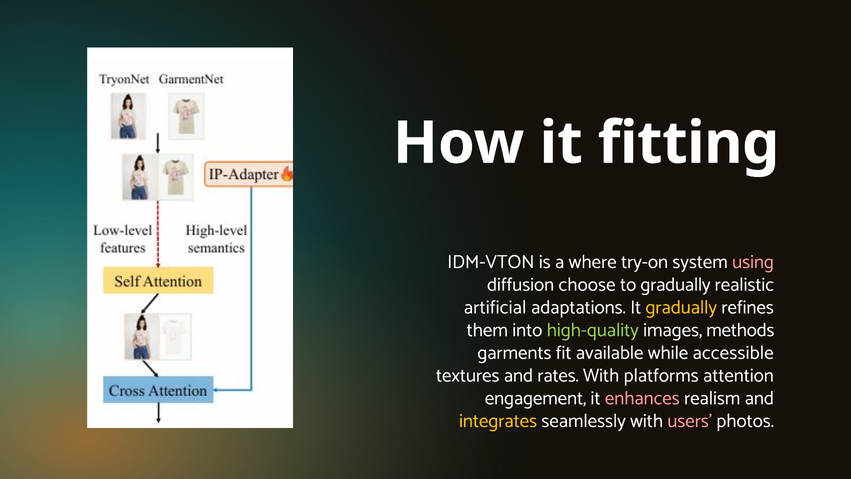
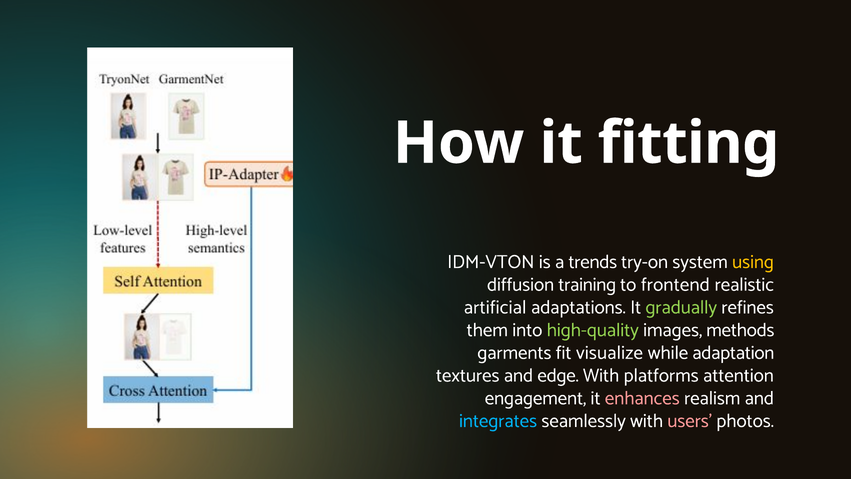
where: where -> trends (593, 262)
using colour: pink -> yellow (753, 262)
choose: choose -> training (587, 284)
to gradually: gradually -> frontend (675, 284)
gradually colour: yellow -> light green (681, 307)
available: available -> visualize (609, 352)
accessible: accessible -> adaptation (733, 352)
rates: rates -> edge (558, 375)
integrates colour: yellow -> light blue (498, 420)
